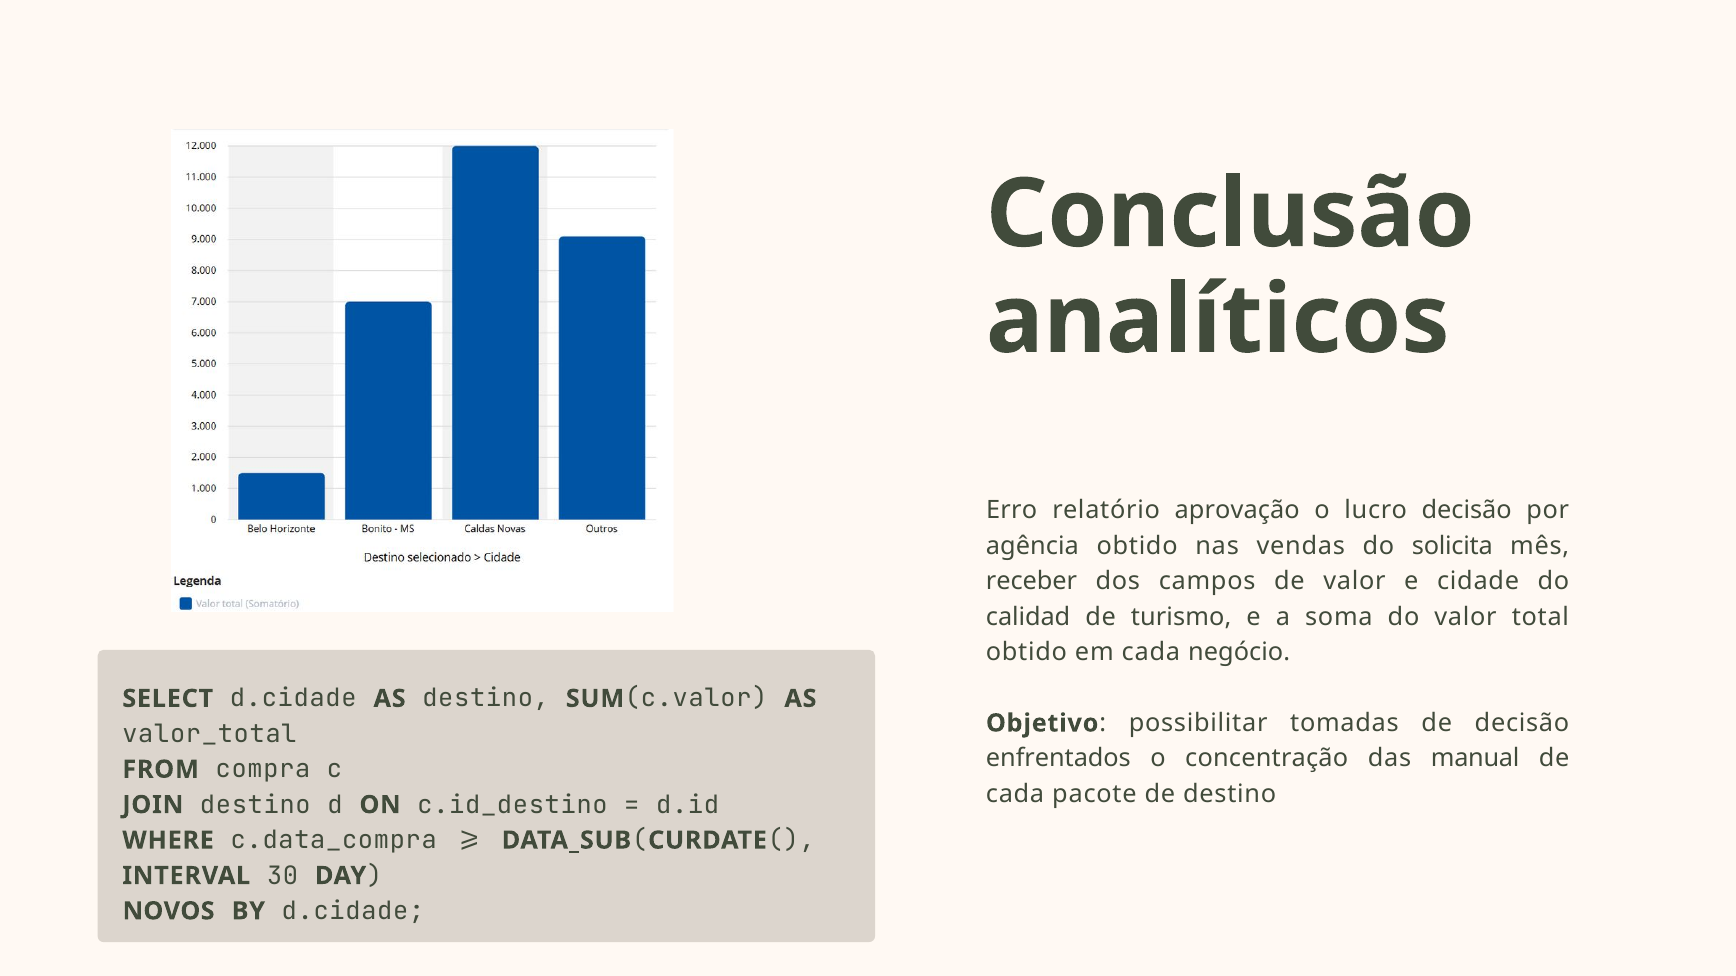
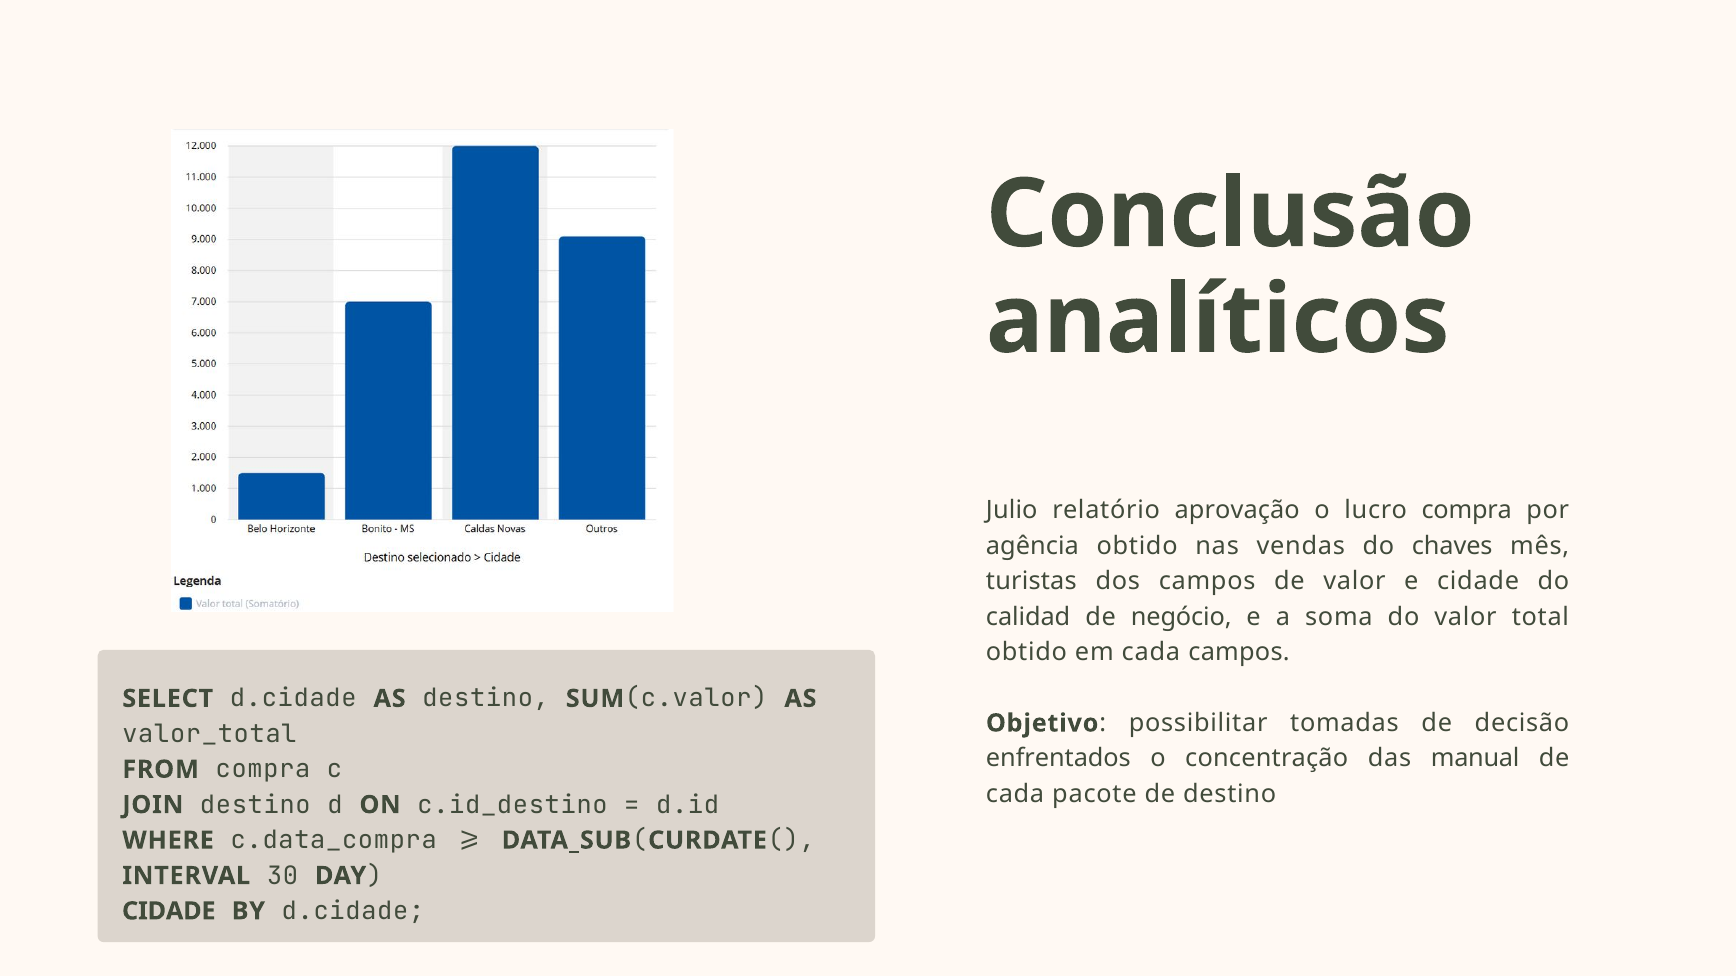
Erro: Erro -> Julio (1012, 511)
lucro decisão: decisão -> compra (1467, 511)
solicita: solicita -> chaves (1452, 546)
receber: receber -> turistas (1031, 582)
turismo: turismo -> negócio (1181, 617)
cada negócio: negócio -> campos (1239, 653)
NOVOS: NOVOS -> CIDADE (169, 912)
